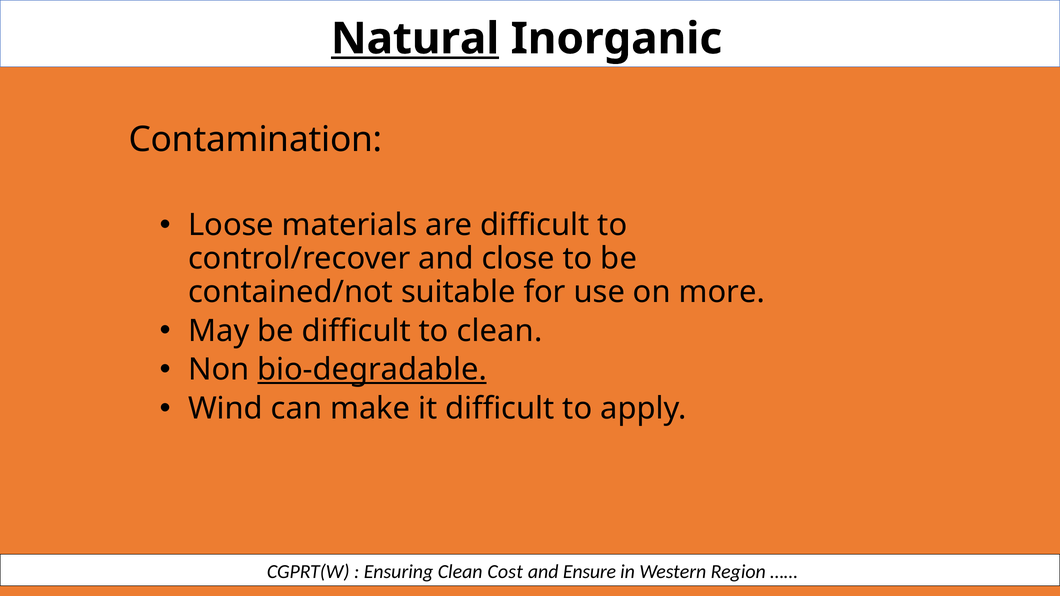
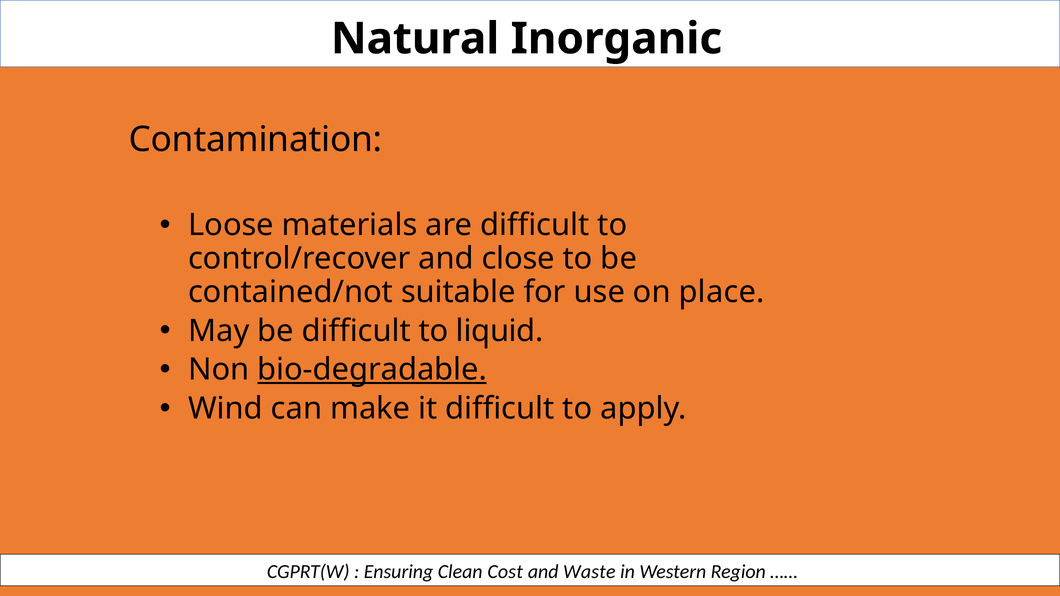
Natural underline: present -> none (415, 39)
more: more -> place (722, 292)
to clean: clean -> liquid (500, 331)
Ensure: Ensure -> Waste (589, 572)
